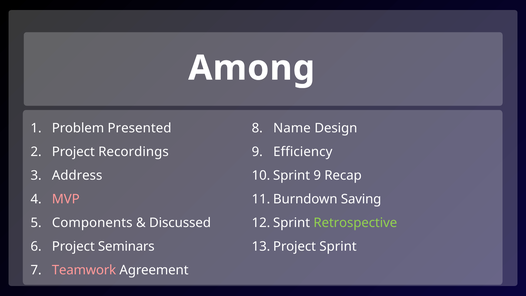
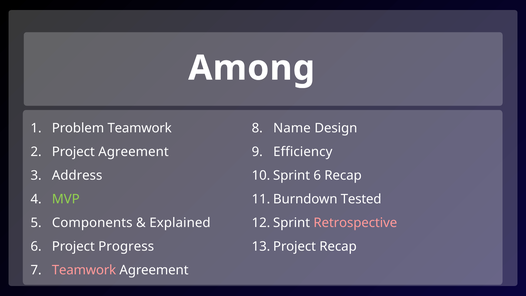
Problem Presented: Presented -> Teamwork (140, 128)
Project Recordings: Recordings -> Agreement (134, 152)
9: 9 -> 6 (317, 175)
MVP colour: pink -> light green (66, 199)
Saving: Saving -> Tested (361, 199)
Discussed: Discussed -> Explained (180, 223)
Retrospective colour: light green -> pink (355, 223)
Seminars: Seminars -> Progress (126, 246)
Sprint: Sprint -> Recap (338, 246)
